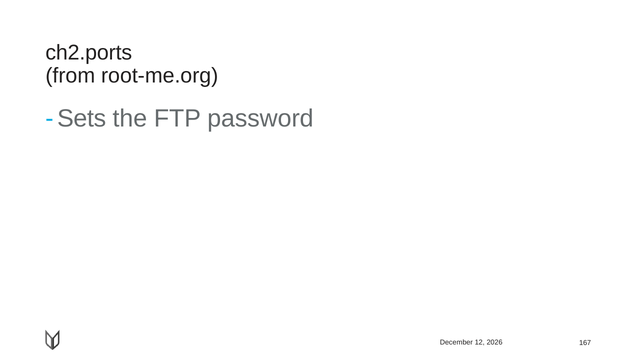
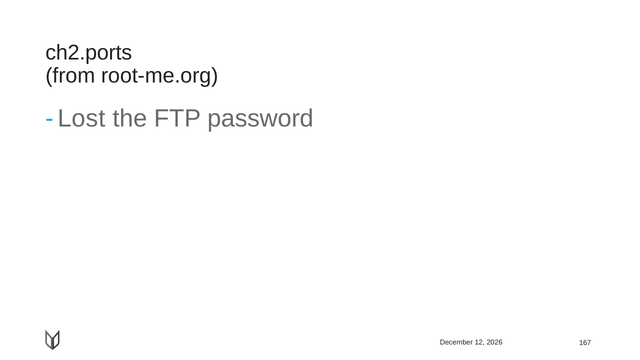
Sets: Sets -> Lost (81, 119)
